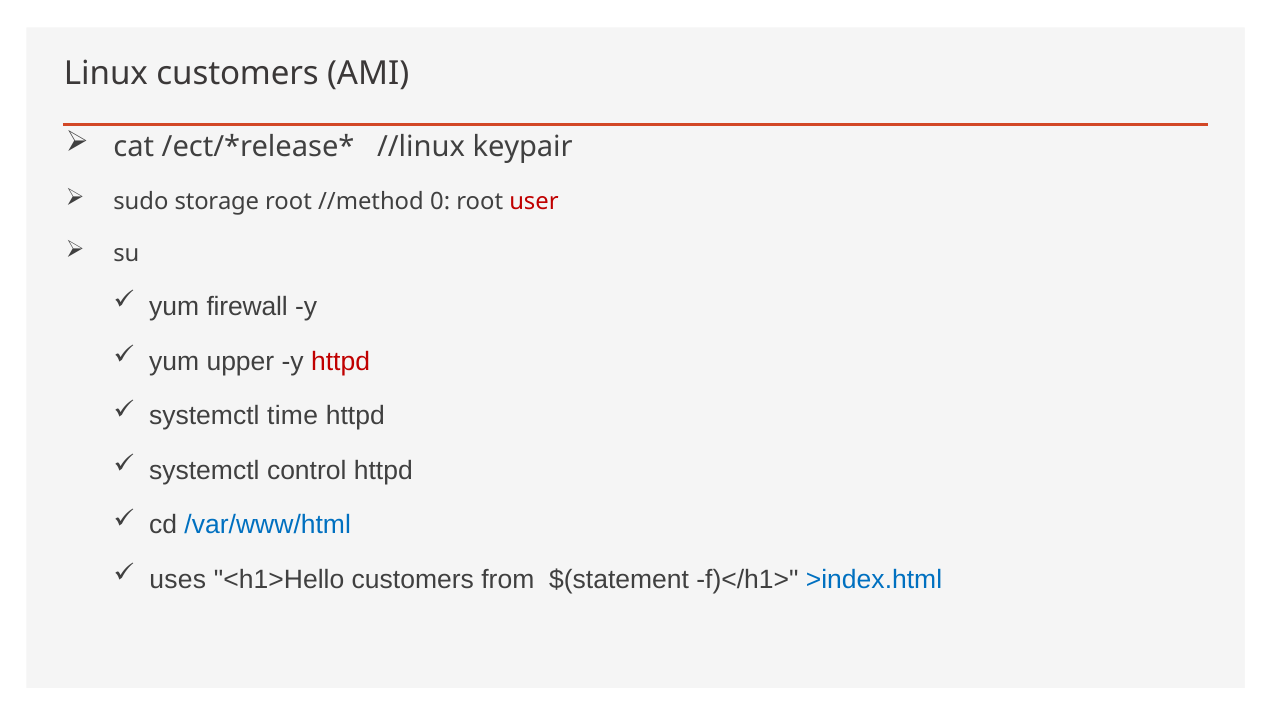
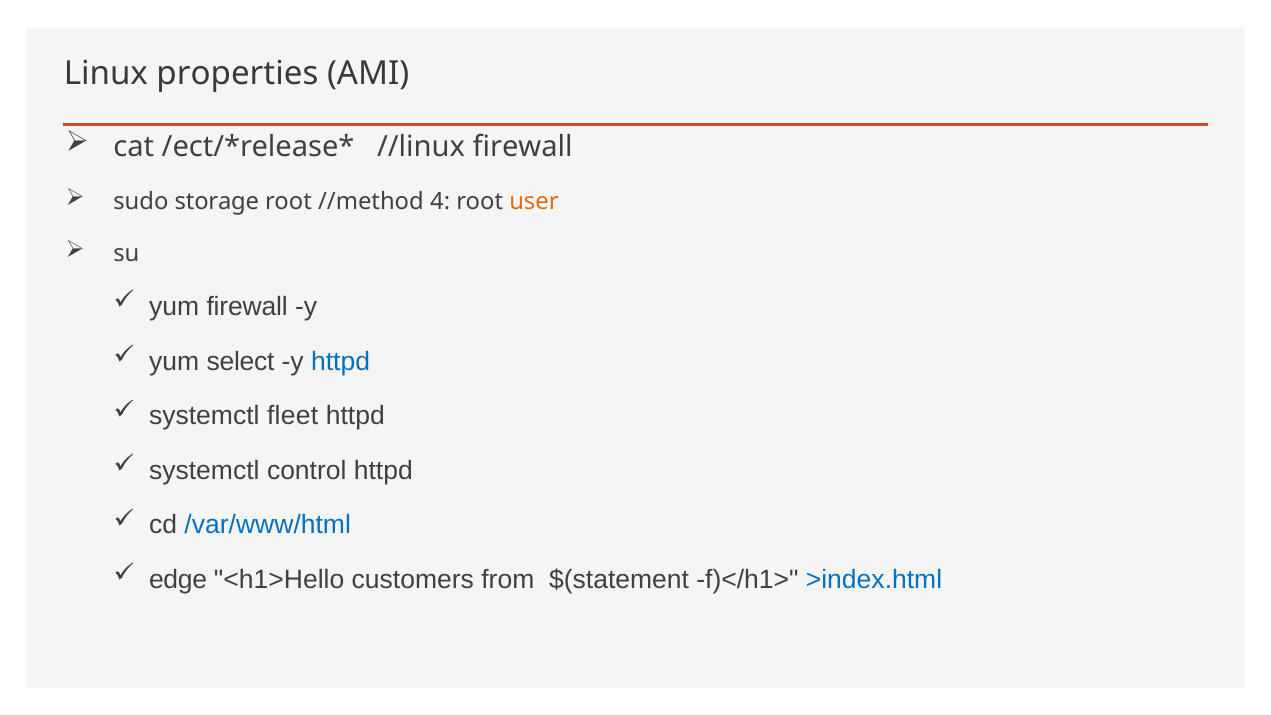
Linux customers: customers -> properties (237, 74)
//linux keypair: keypair -> firewall (523, 147)
0: 0 -> 4 (440, 202)
user colour: red -> orange (534, 202)
upper: upper -> select (241, 361)
httpd colour: red -> blue (341, 361)
time: time -> fleet (293, 416)
uses: uses -> edge (178, 580)
